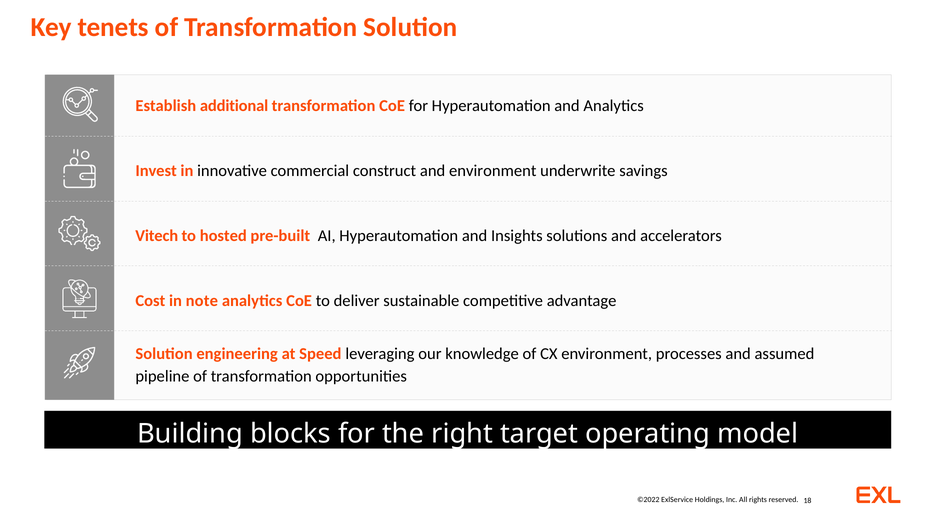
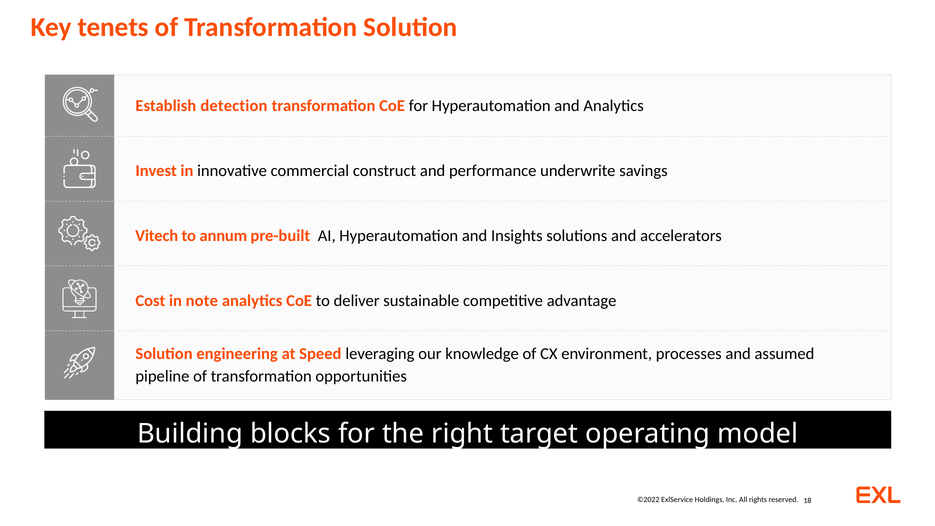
additional: additional -> detection (234, 106)
and environment: environment -> performance (493, 171)
hosted: hosted -> annum (223, 236)
